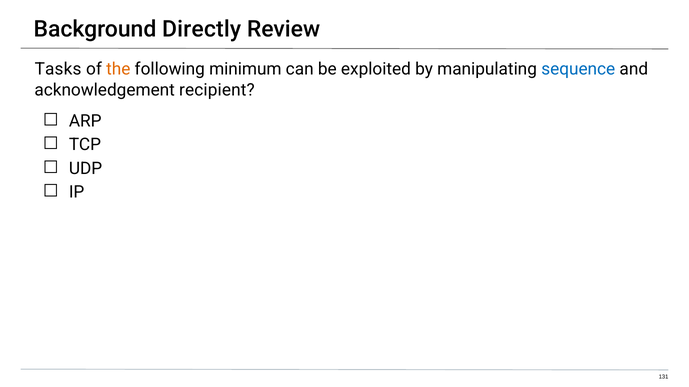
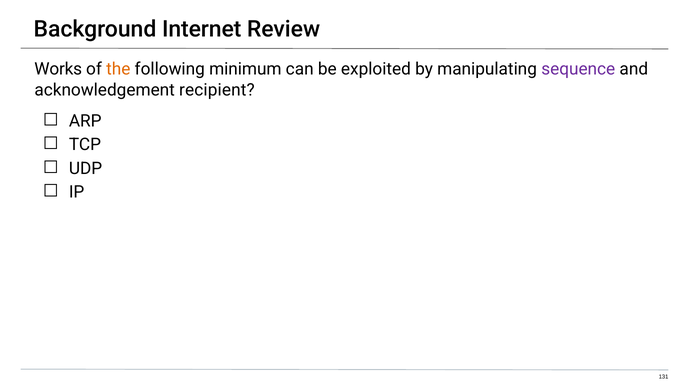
Directly: Directly -> Internet (202, 29)
Tasks: Tasks -> Works (58, 69)
sequence colour: blue -> purple (578, 69)
